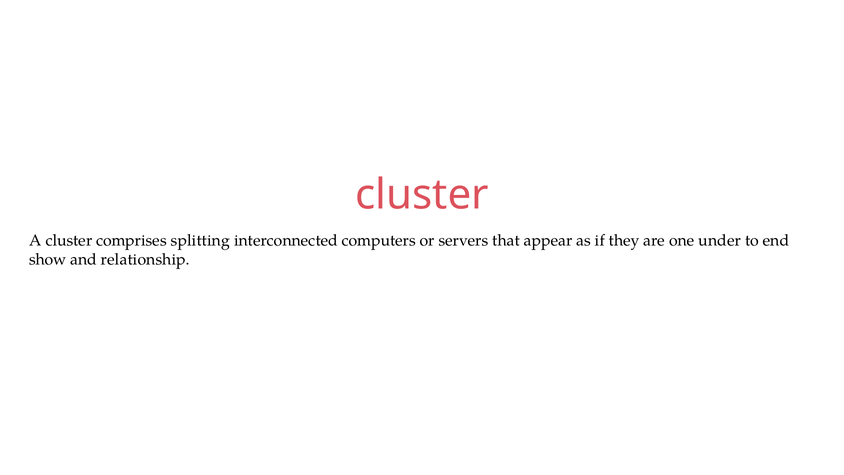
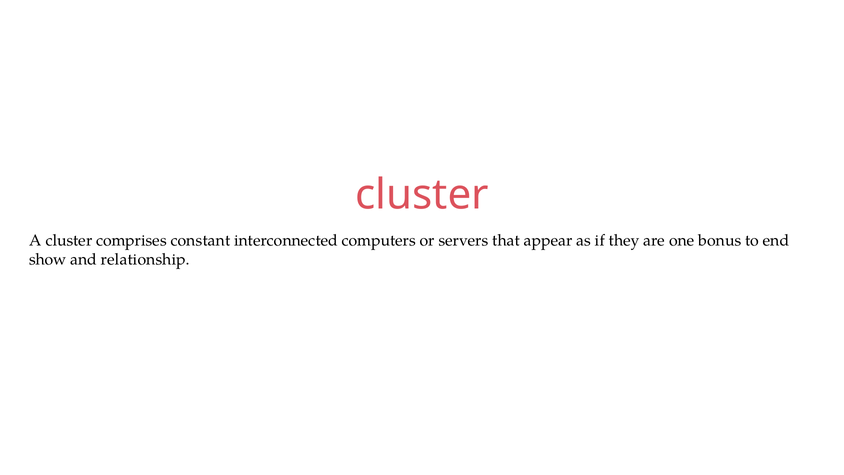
splitting: splitting -> constant (200, 241)
under: under -> bonus (720, 241)
